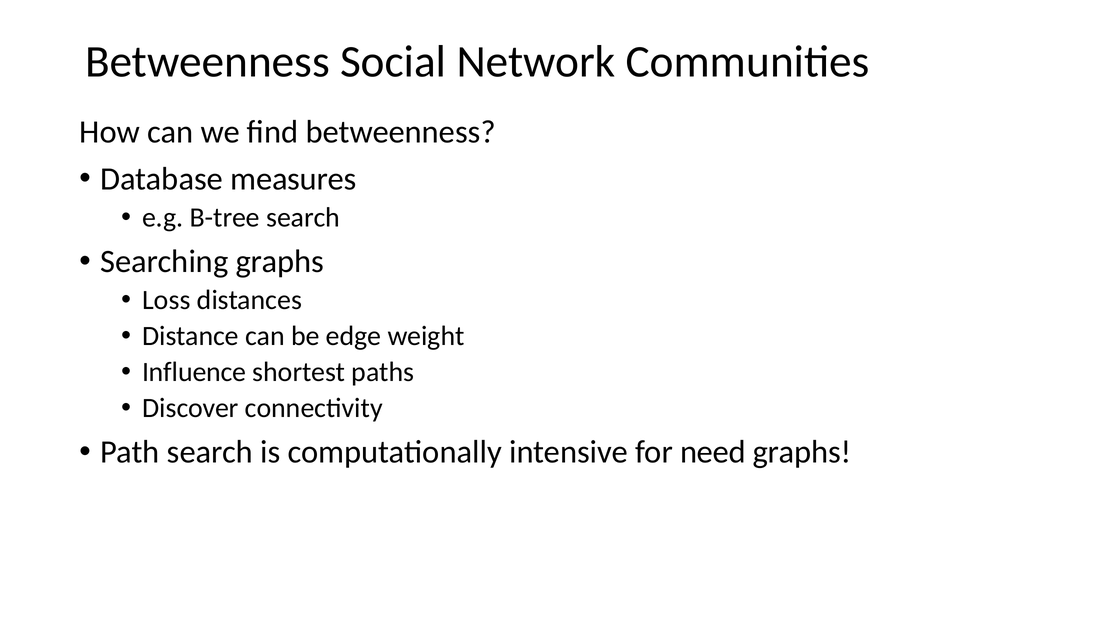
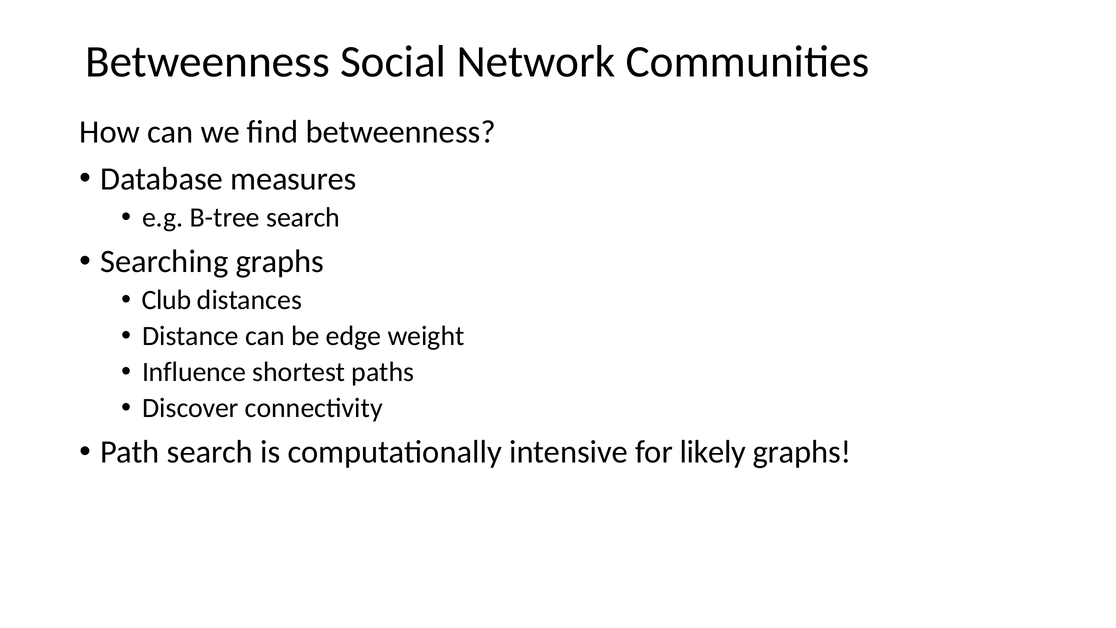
Loss: Loss -> Club (166, 300)
need: need -> likely (713, 452)
